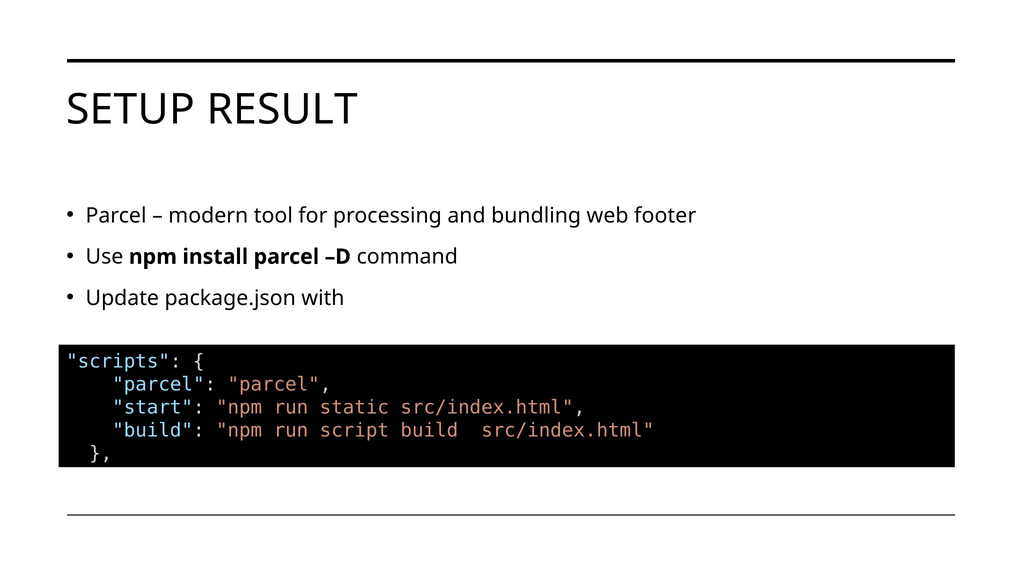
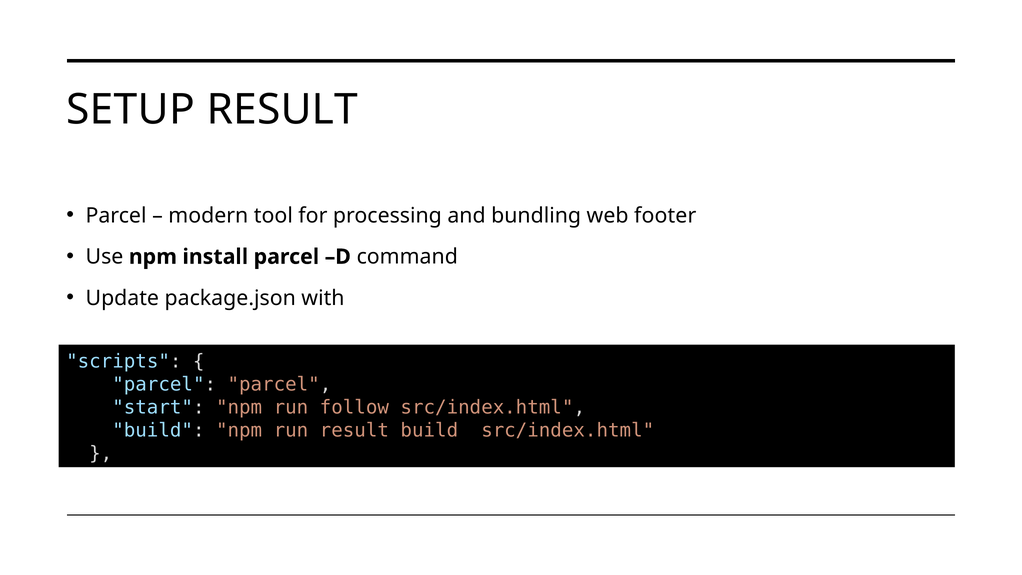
static: static -> follow (354, 407)
run script: script -> result (354, 430)
